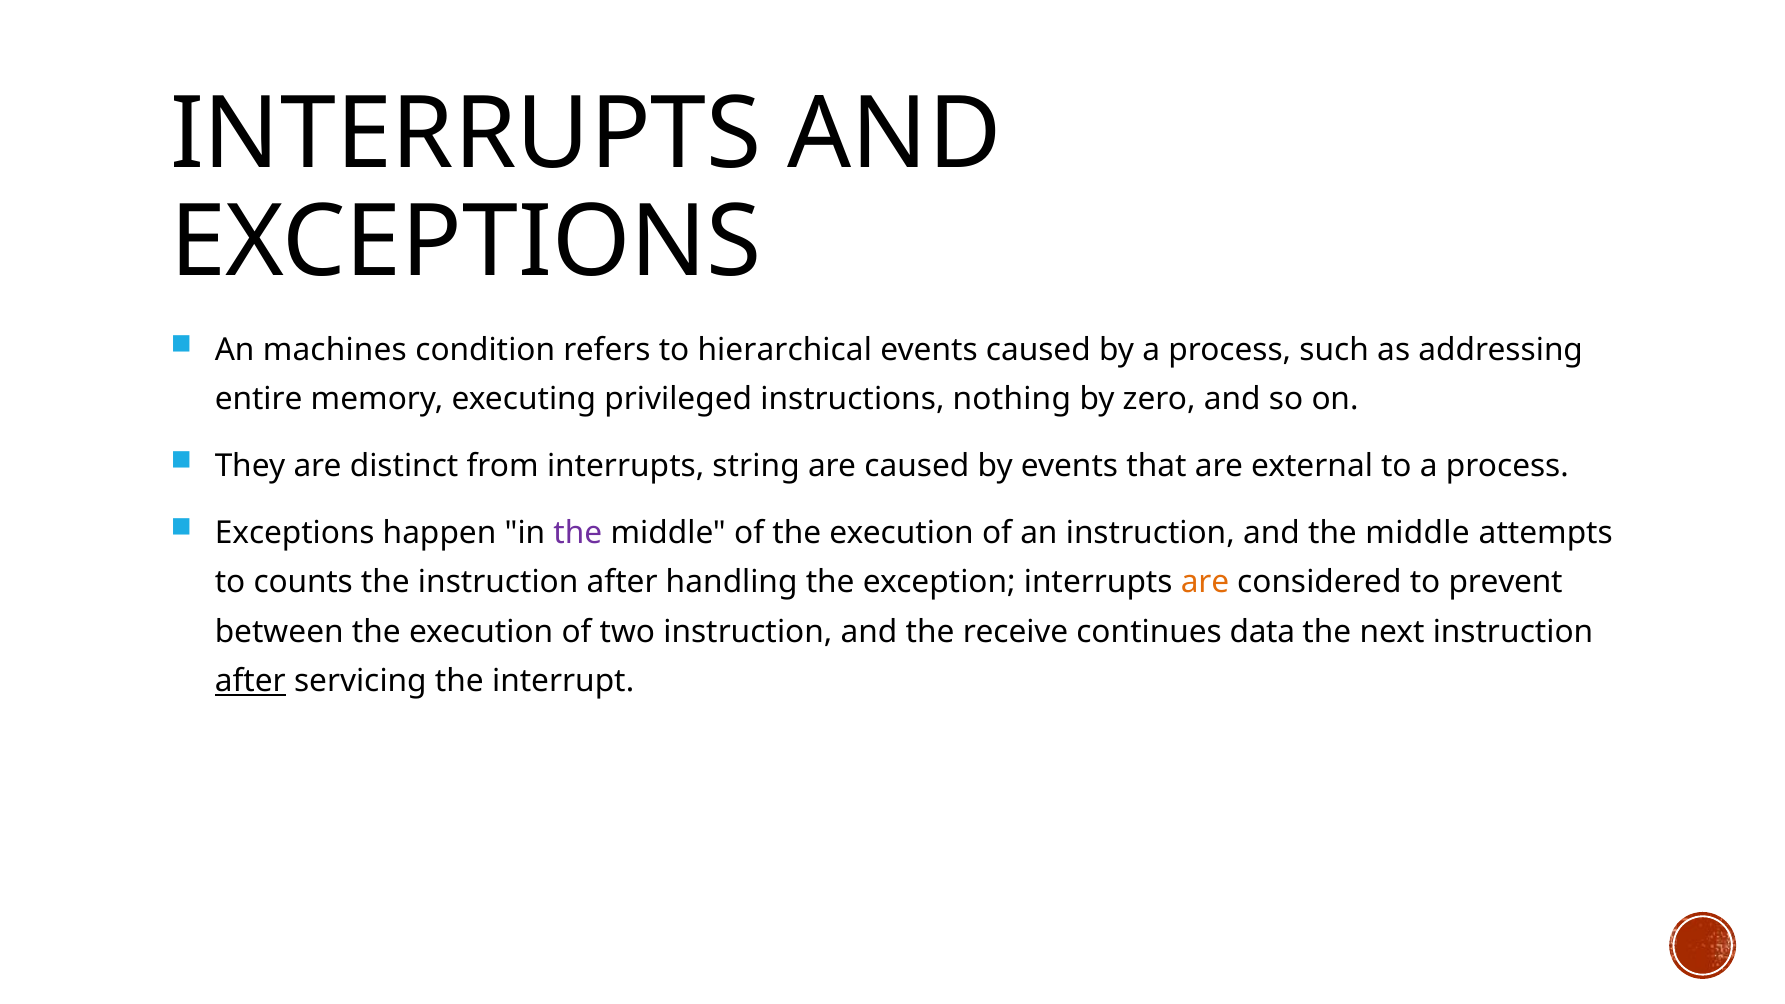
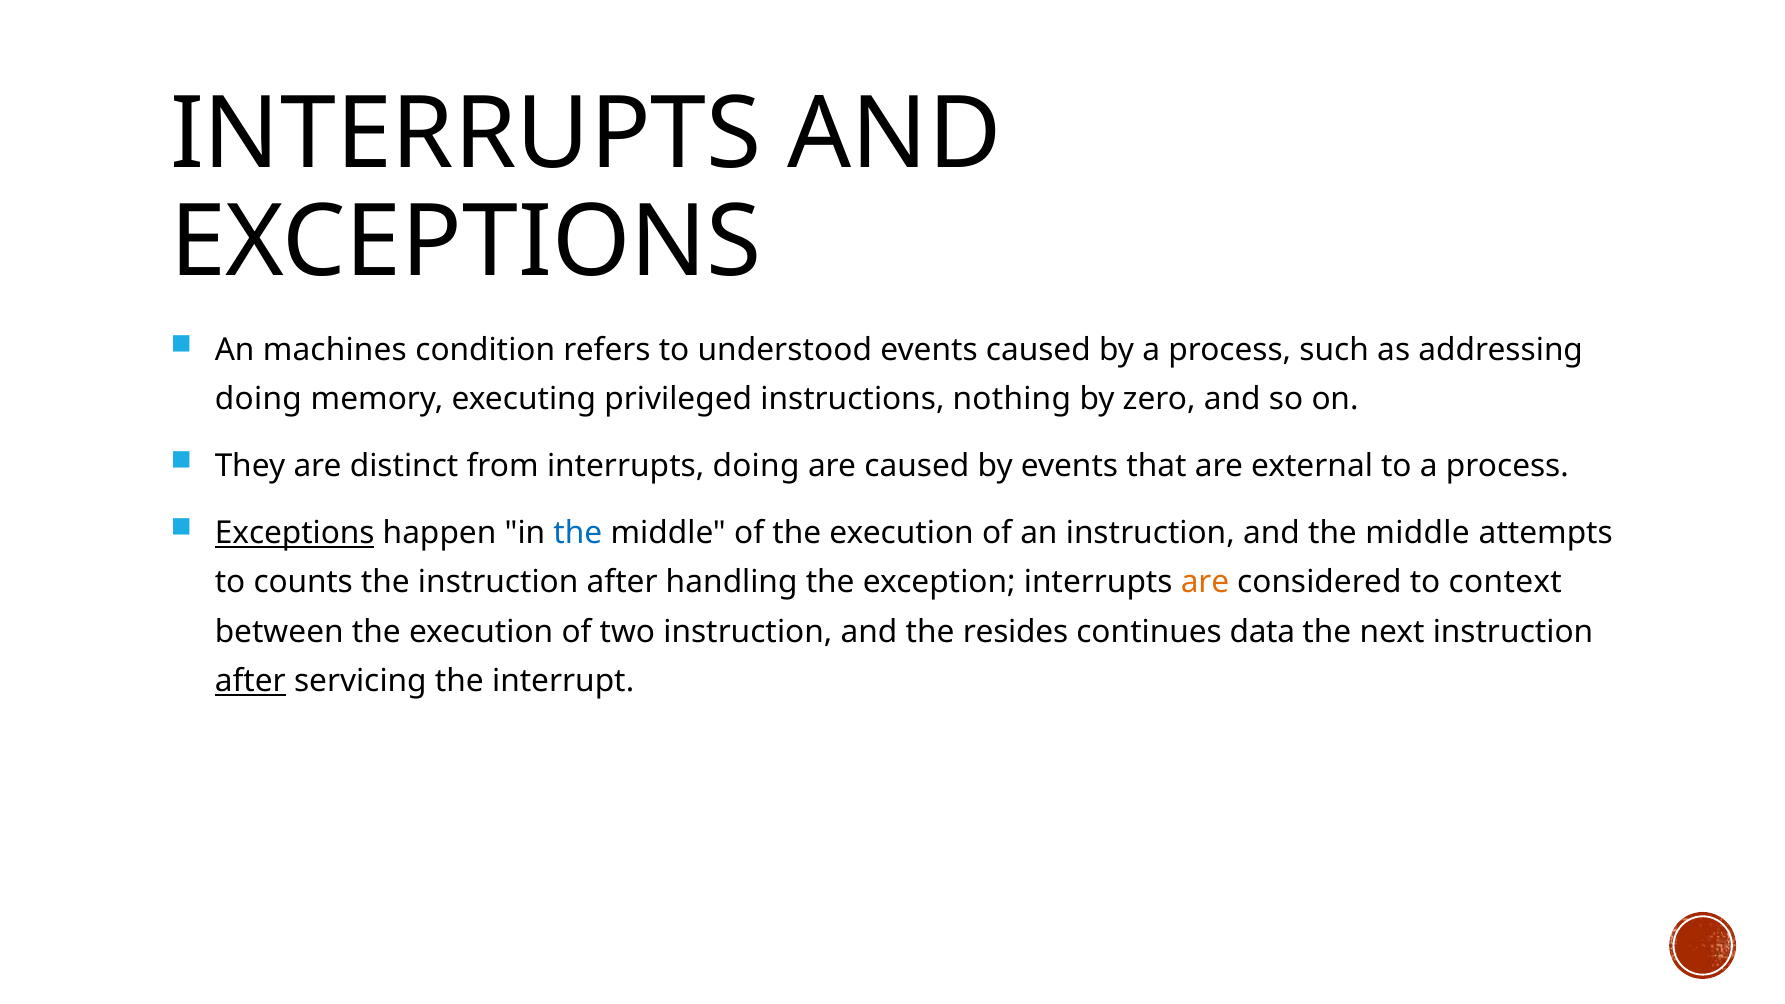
hierarchical: hierarchical -> understood (785, 350)
entire: entire -> doing (258, 399)
interrupts string: string -> doing (756, 466)
Exceptions underline: none -> present (295, 533)
the colour: purple -> blue (578, 533)
prevent: prevent -> context (1505, 582)
receive: receive -> resides (1015, 632)
